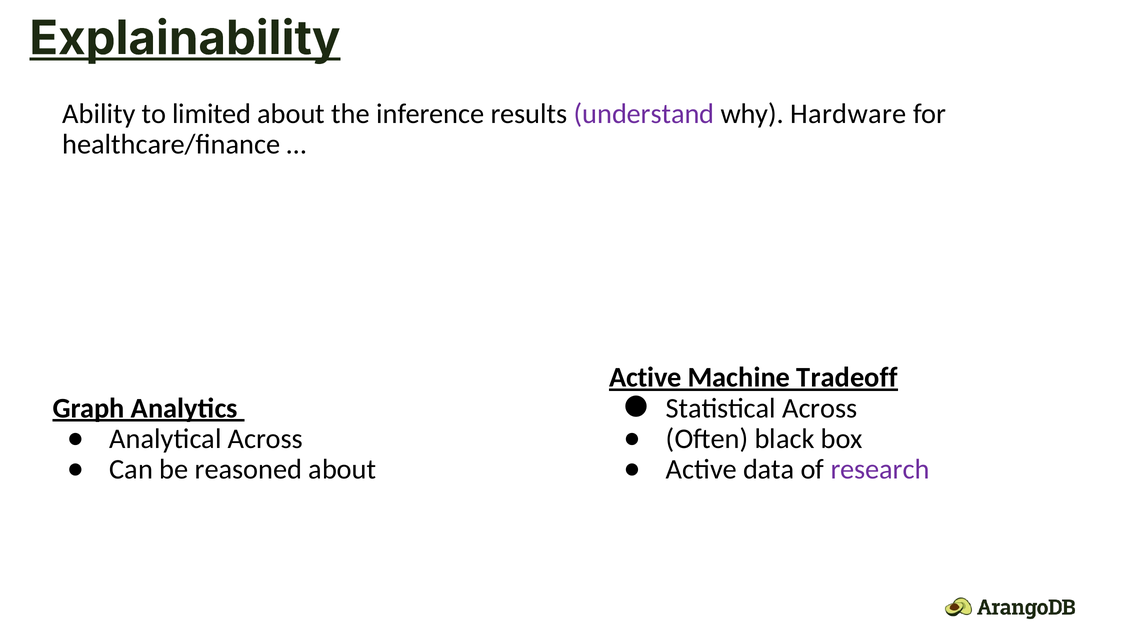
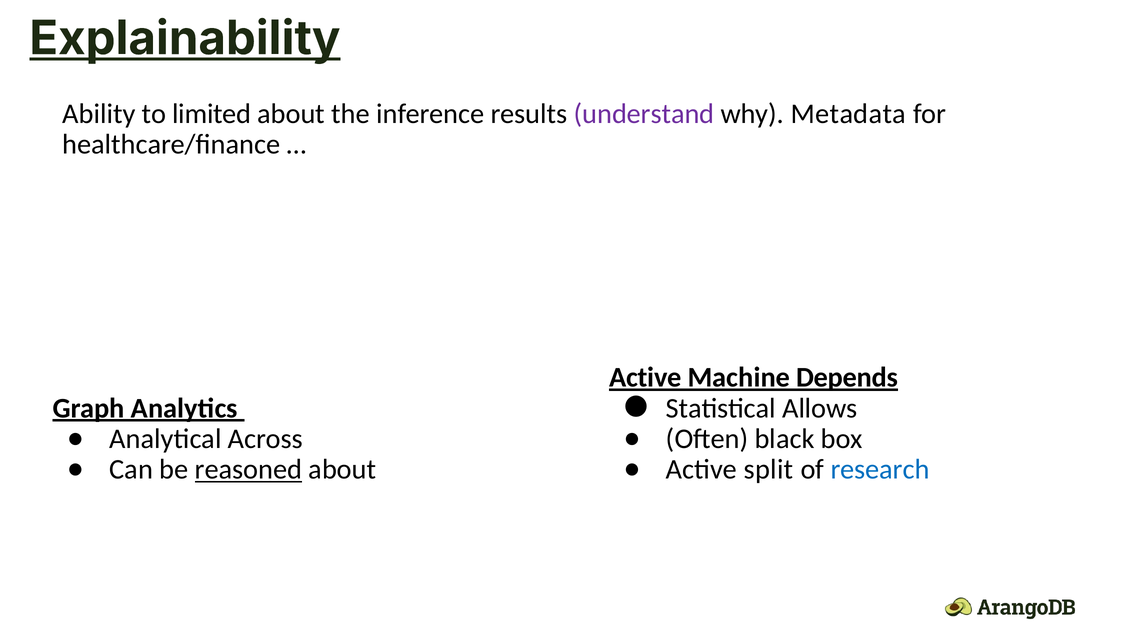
Hardware: Hardware -> Metadata (848, 114)
Tradeoff: Tradeoff -> Depends (847, 377)
Statistical Across: Across -> Allows (820, 408)
reasoned underline: none -> present (248, 469)
data: data -> split (769, 469)
research colour: purple -> blue (880, 469)
